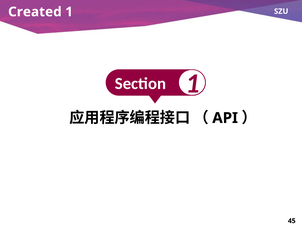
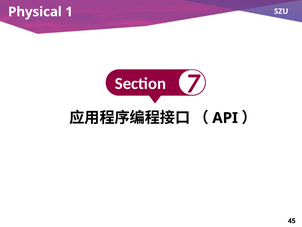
Created: Created -> Physical (35, 12)
Section 1: 1 -> 7 (193, 83)
